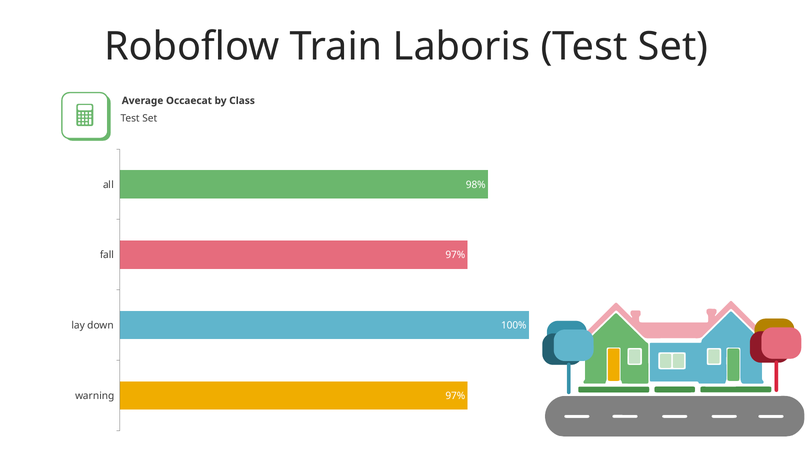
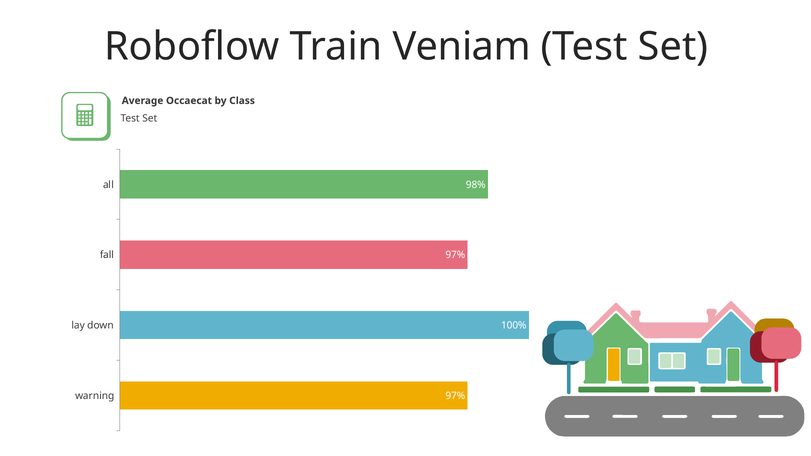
Laboris: Laboris -> Veniam (462, 47)
